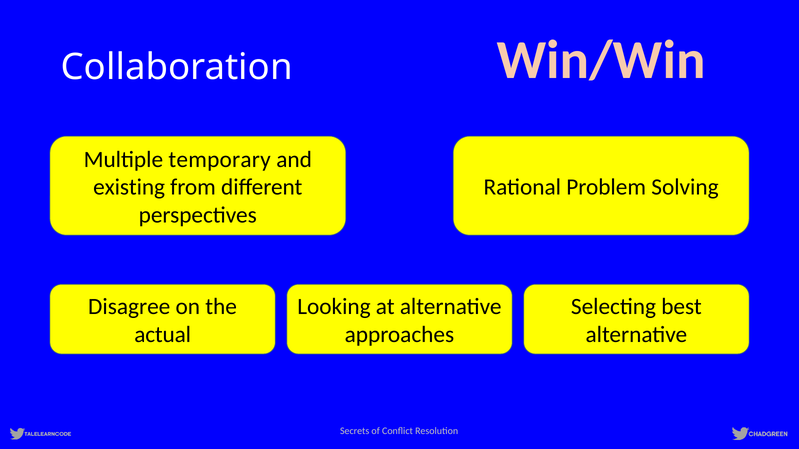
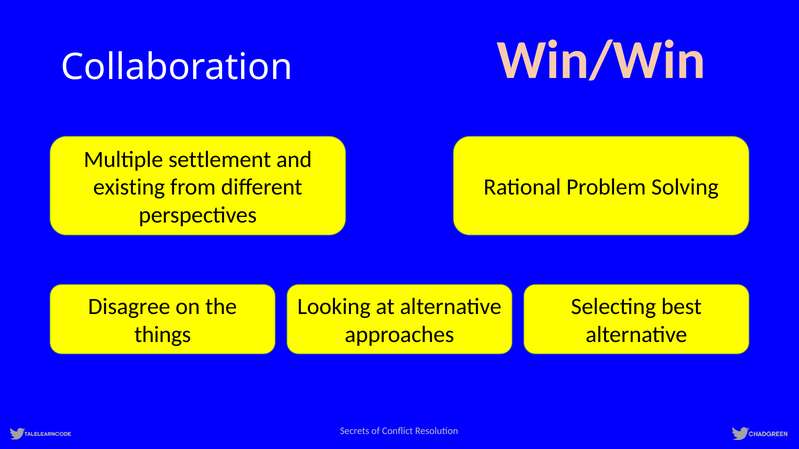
temporary: temporary -> settlement (220, 159)
actual: actual -> things (163, 335)
